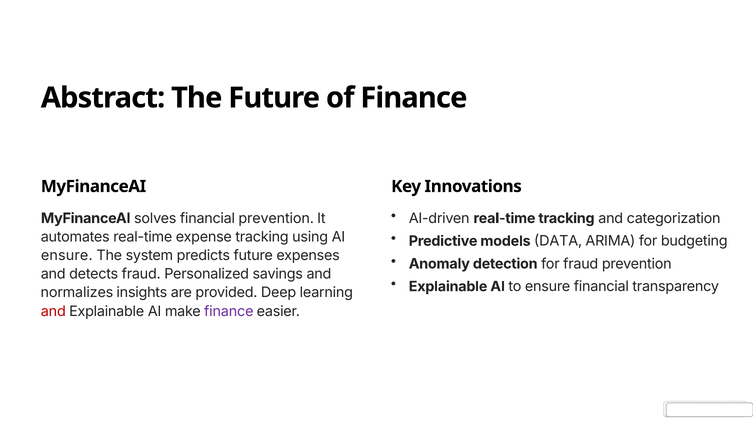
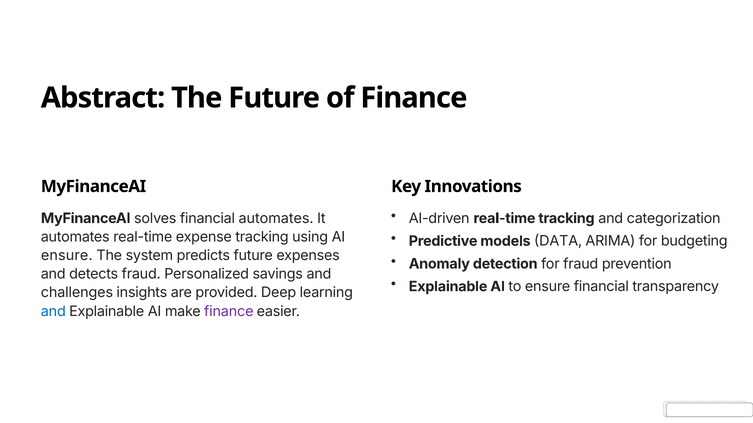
financial prevention: prevention -> automates (276, 219)
normalizes: normalizes -> challenges (77, 293)
and colour: red -> blue (53, 312)
